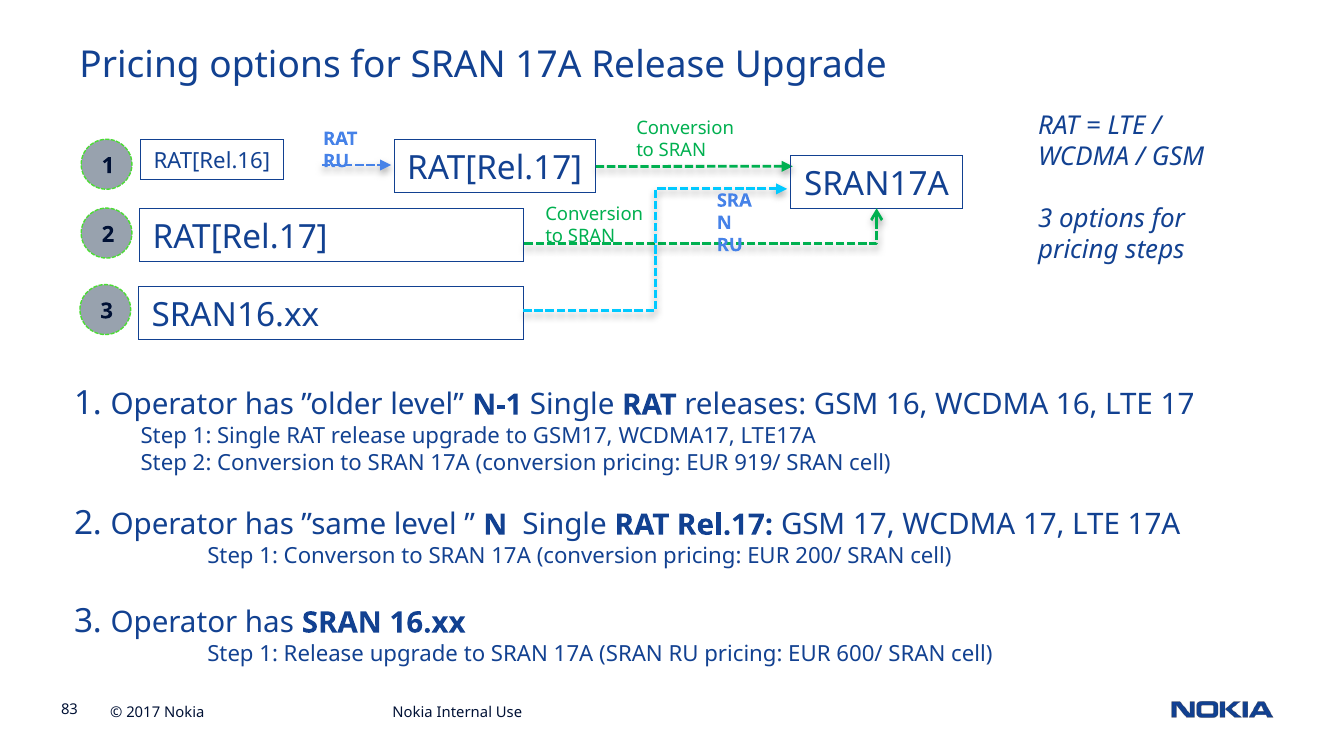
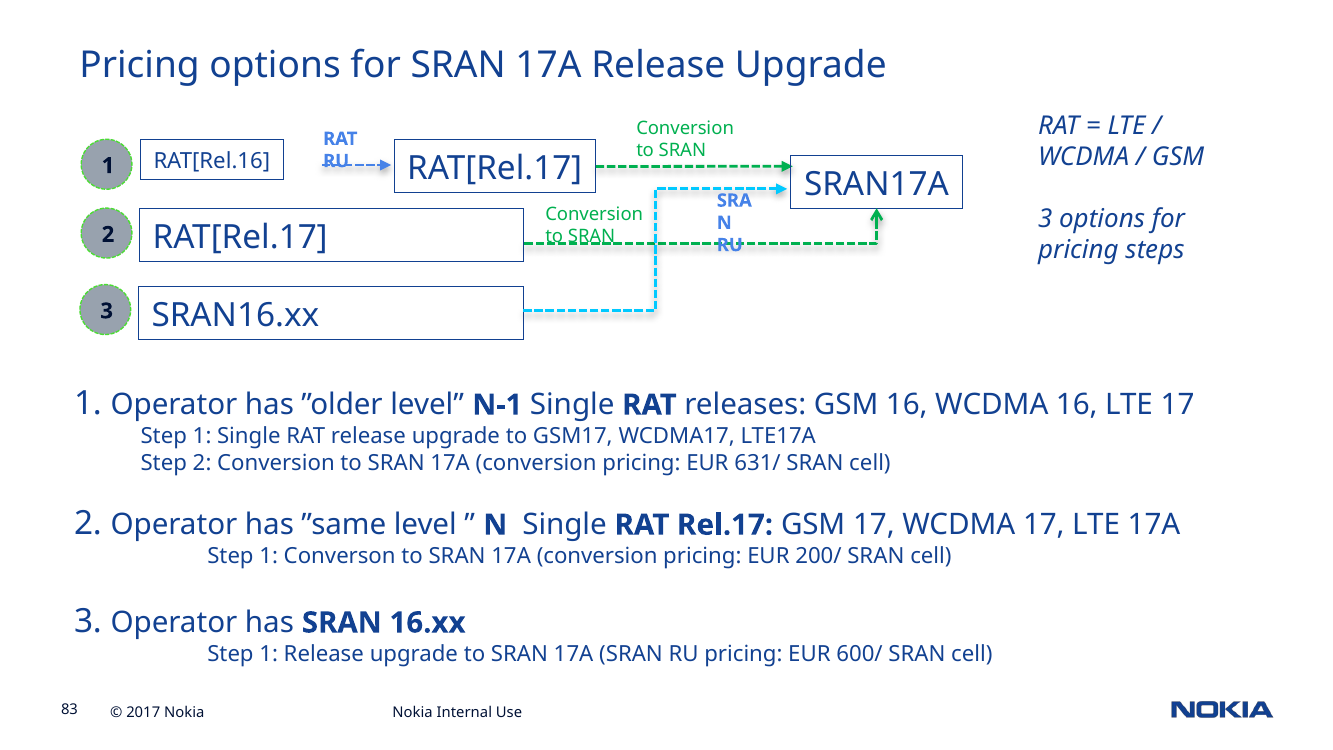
919/: 919/ -> 631/ (758, 463)
